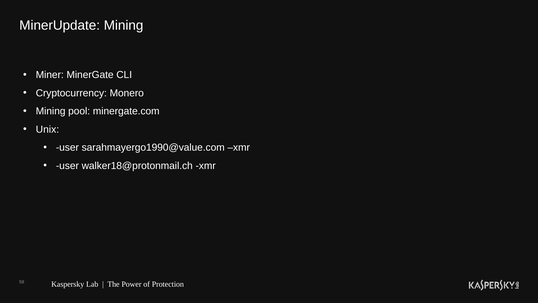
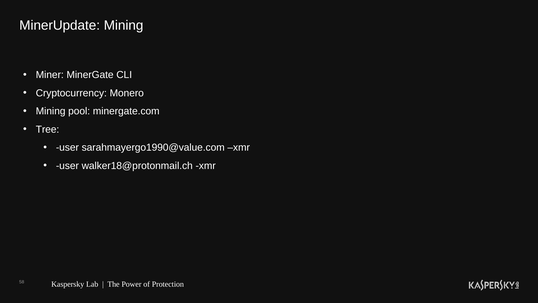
Unix: Unix -> Tree (48, 129)
